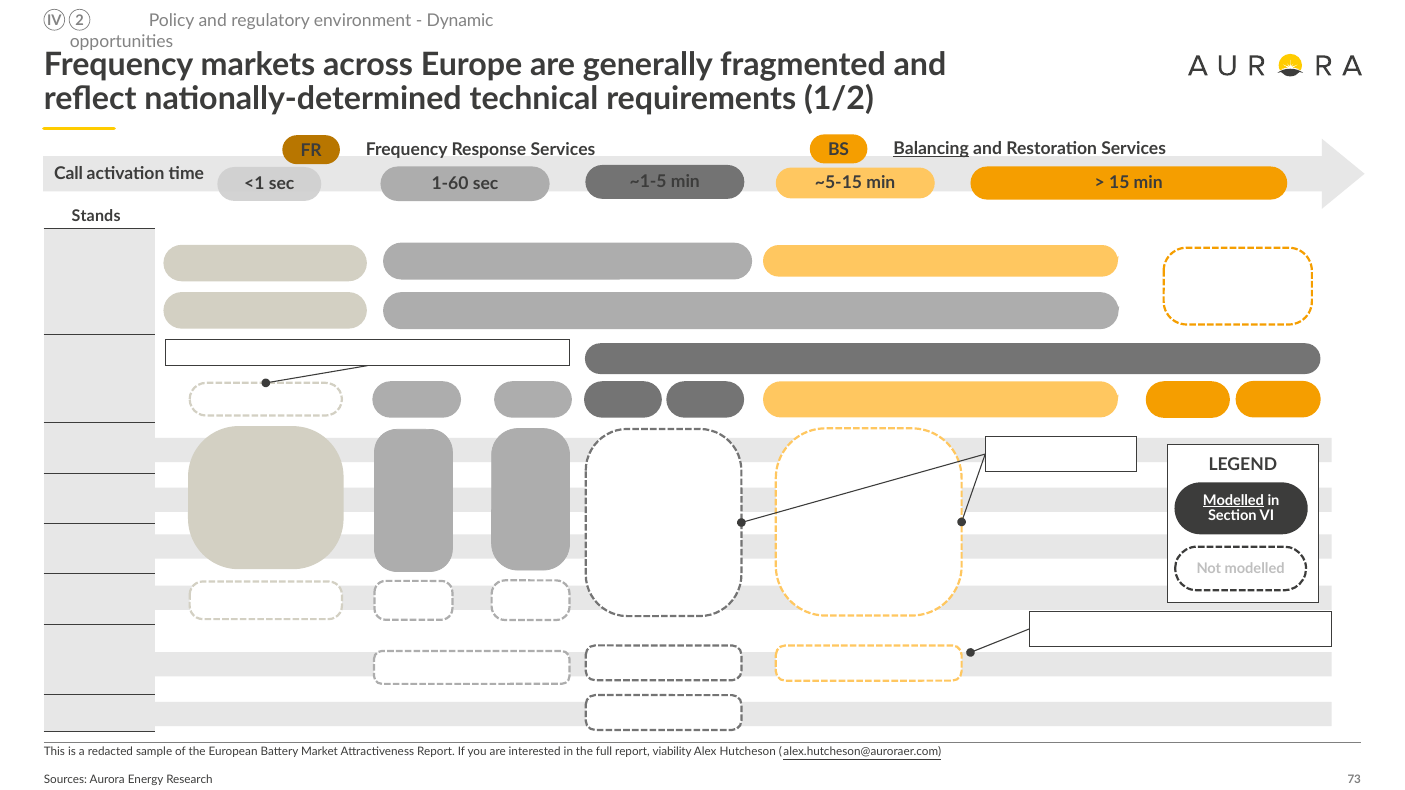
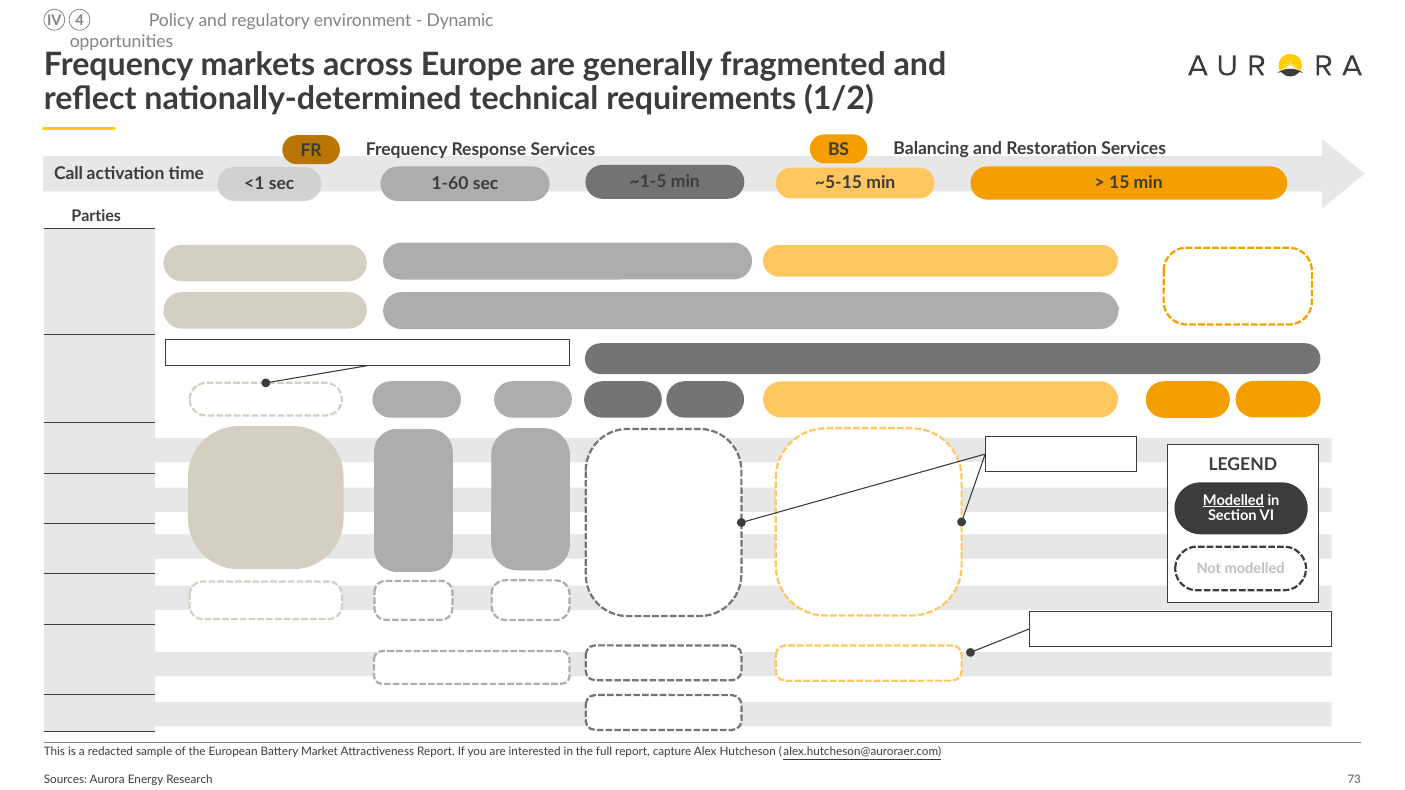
2: 2 -> 4 (80, 21)
Balancing underline: present -> none (931, 149)
Stands: Stands -> Parties (96, 216)
viability: viability -> capture (672, 752)
